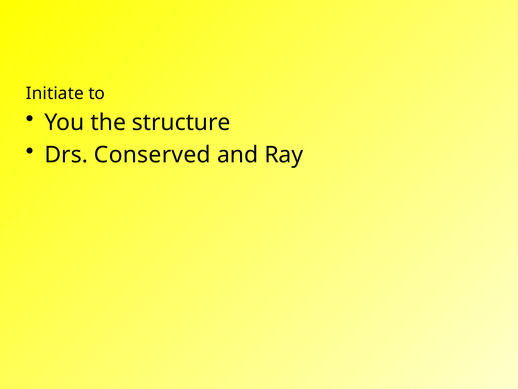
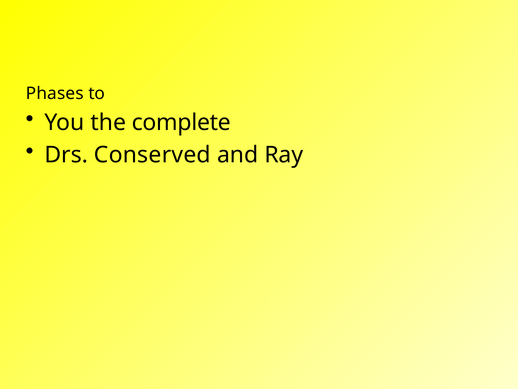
Initiate: Initiate -> Phases (55, 93)
structure: structure -> complete (181, 123)
